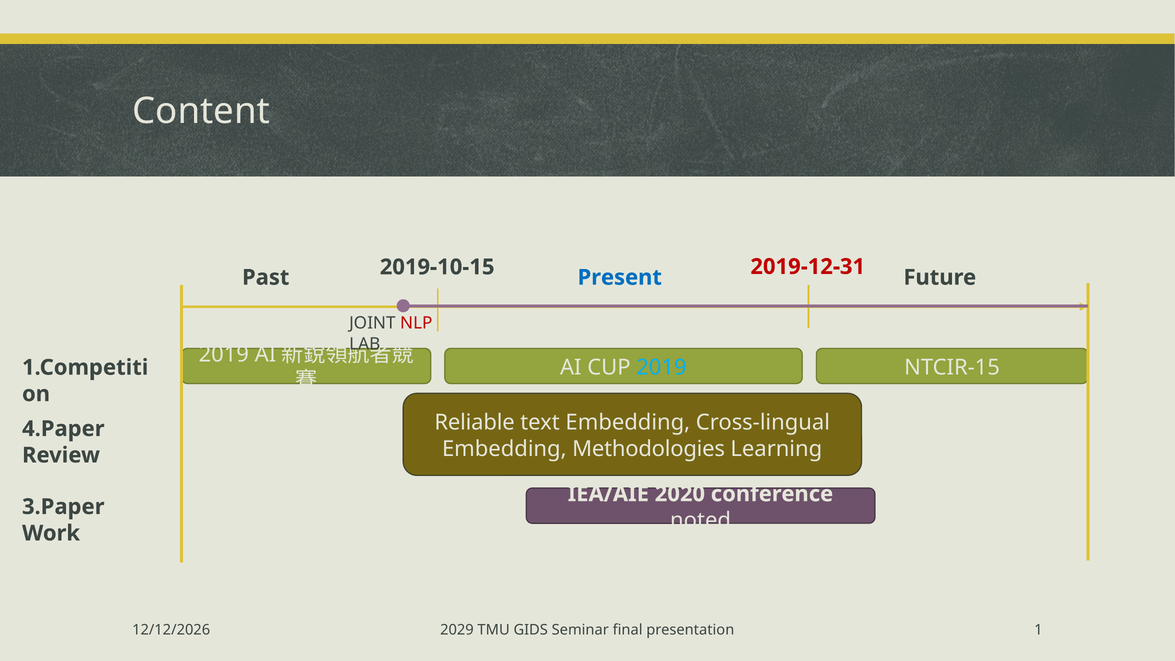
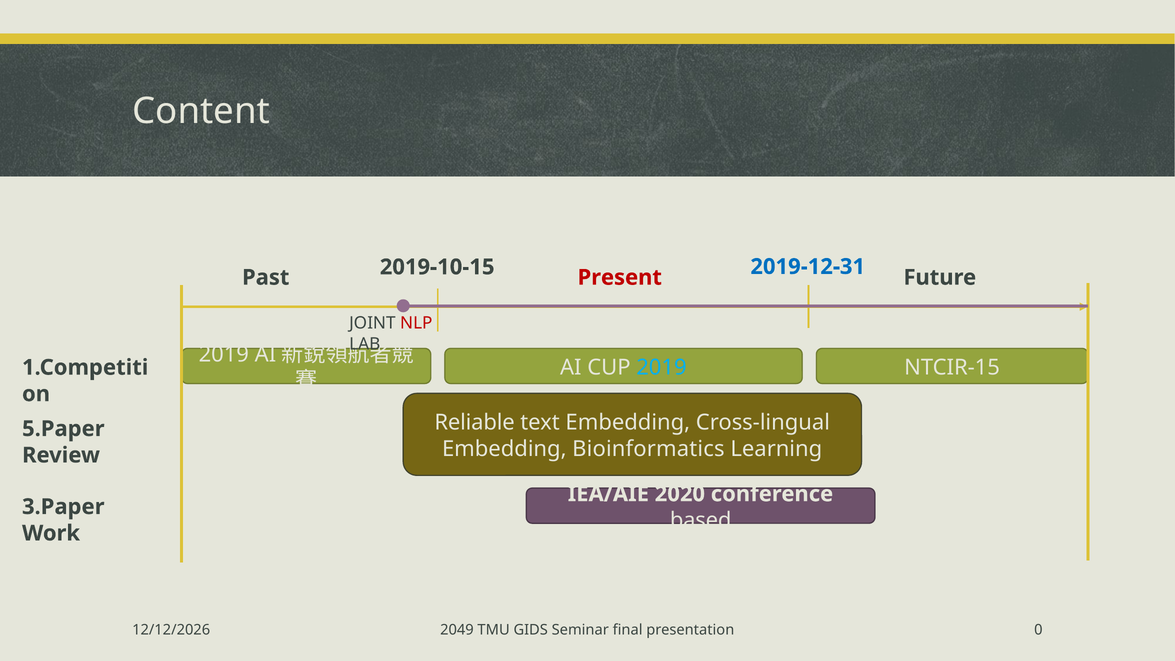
2019-12-31 colour: red -> blue (808, 267)
Present colour: blue -> red (620, 277)
4.Paper: 4.Paper -> 5.Paper (63, 429)
Methodologies: Methodologies -> Bioinformatics (648, 449)
noted: noted -> based (701, 520)
2029: 2029 -> 2049 (457, 630)
1: 1 -> 0 (1038, 630)
